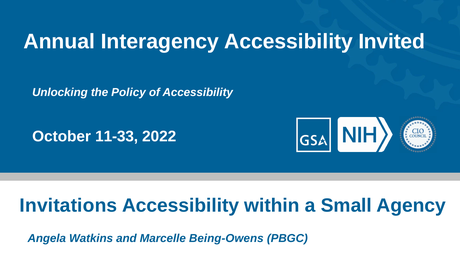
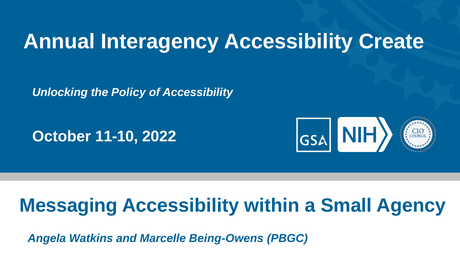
Invited: Invited -> Create (392, 42)
11-33: 11-33 -> 11-10 (117, 136)
Invitations: Invitations -> Messaging (69, 205)
